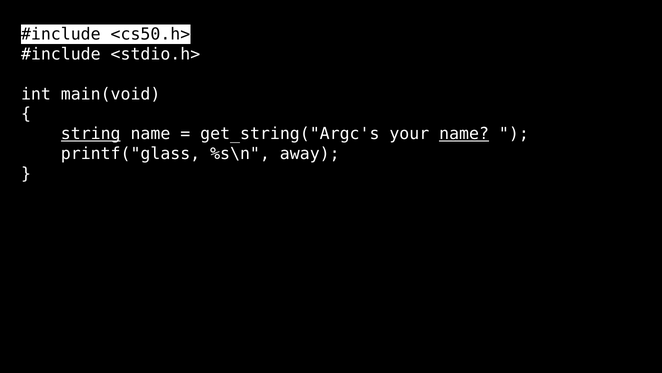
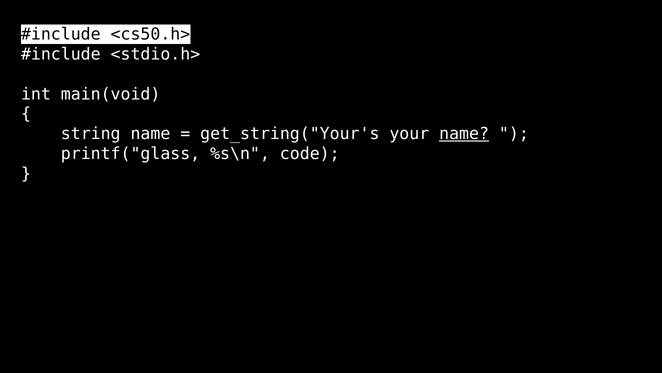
string underline: present -> none (91, 134)
get_string("Argc's: get_string("Argc's -> get_string("Your's (290, 134)
away: away -> code (310, 154)
